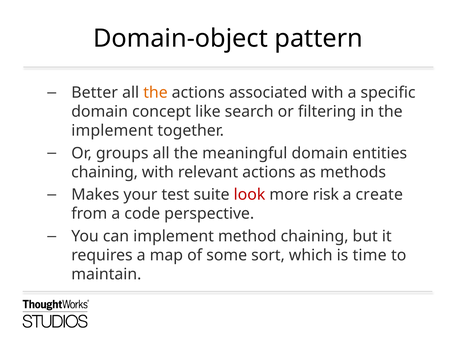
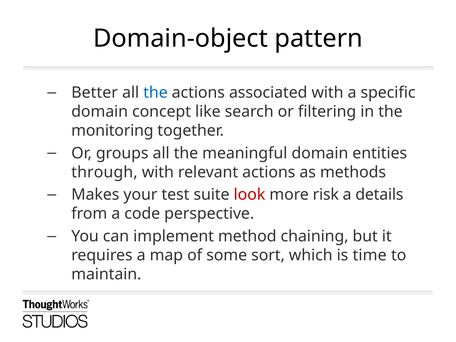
the colour: orange -> blue (155, 93)
implement: implement -> monitoring (112, 131)
chaining: chaining -> through (104, 172)
create: create -> details (379, 195)
